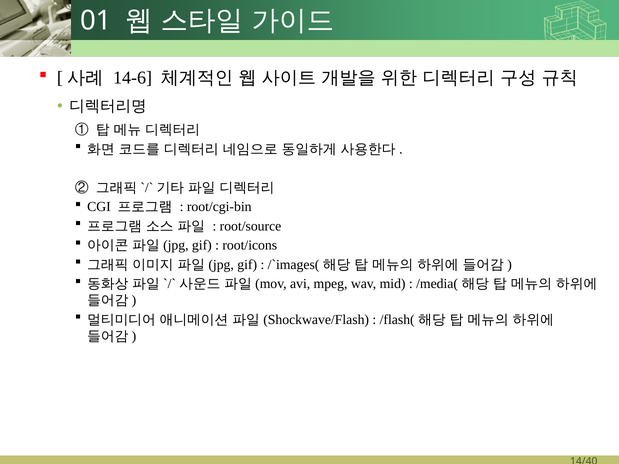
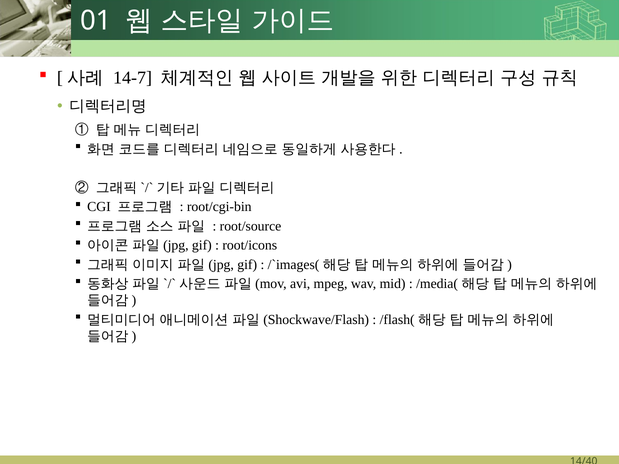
14-6: 14-6 -> 14-7 (133, 78)
